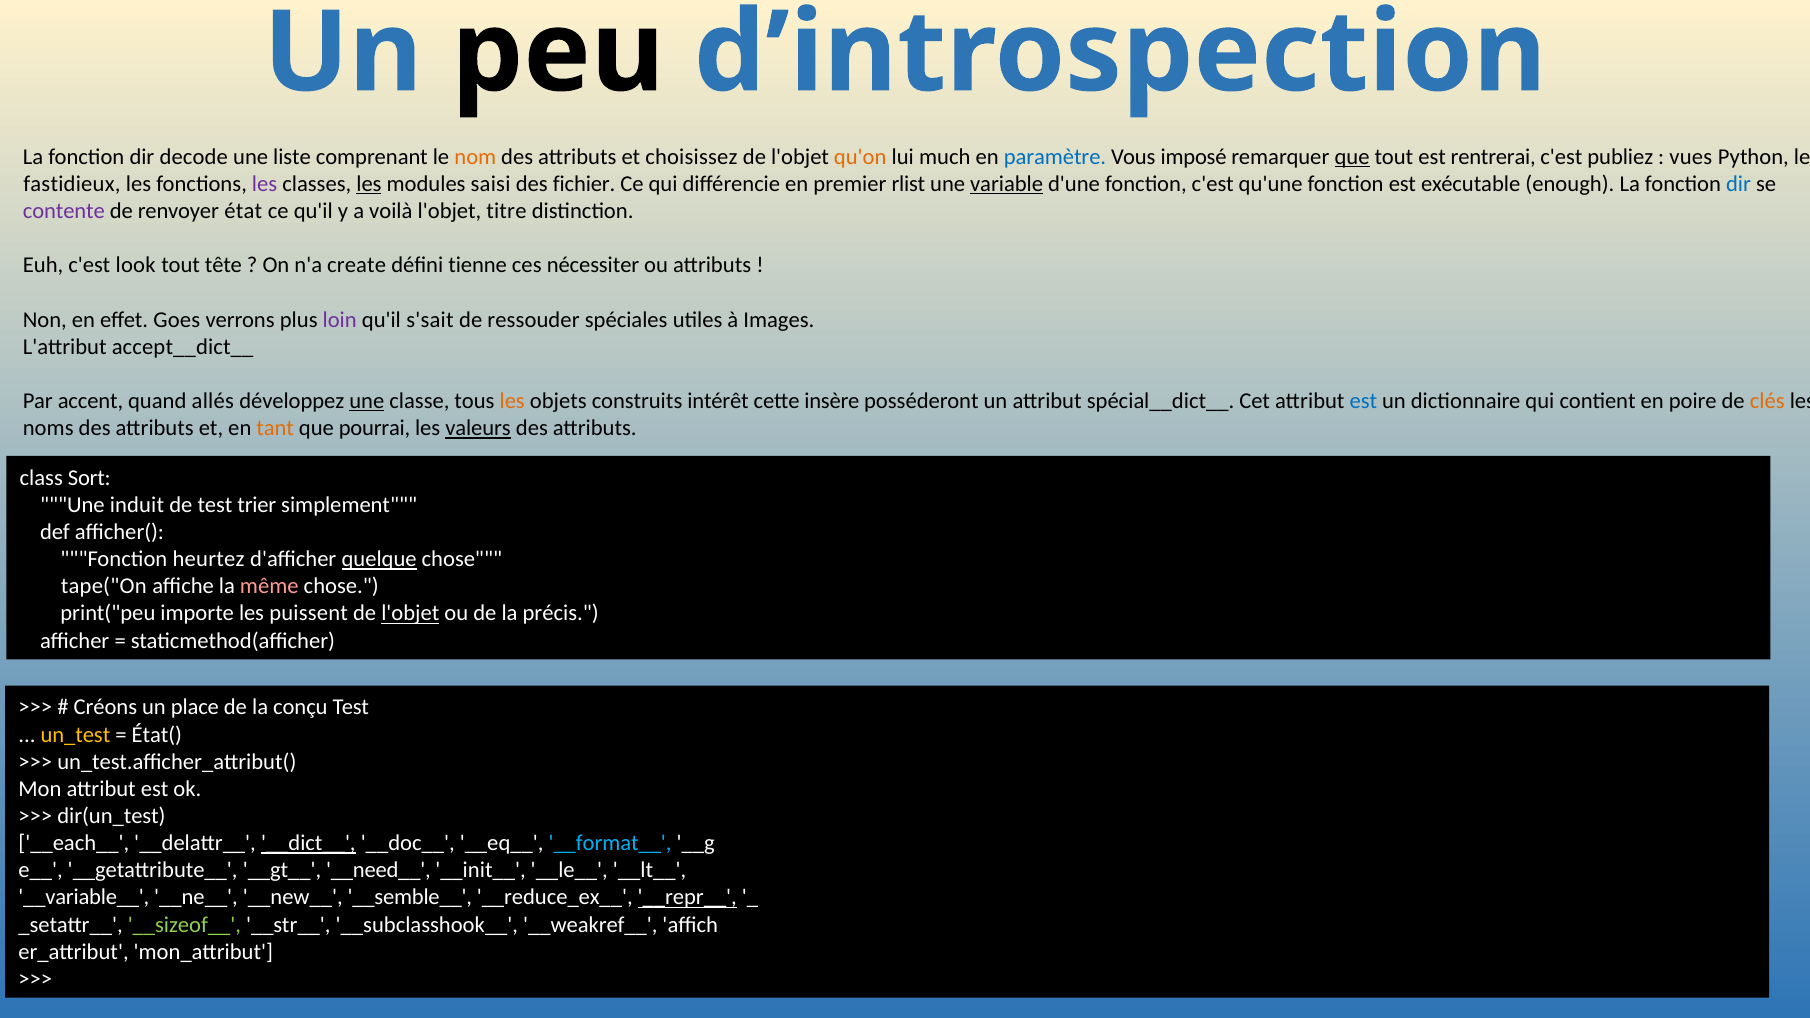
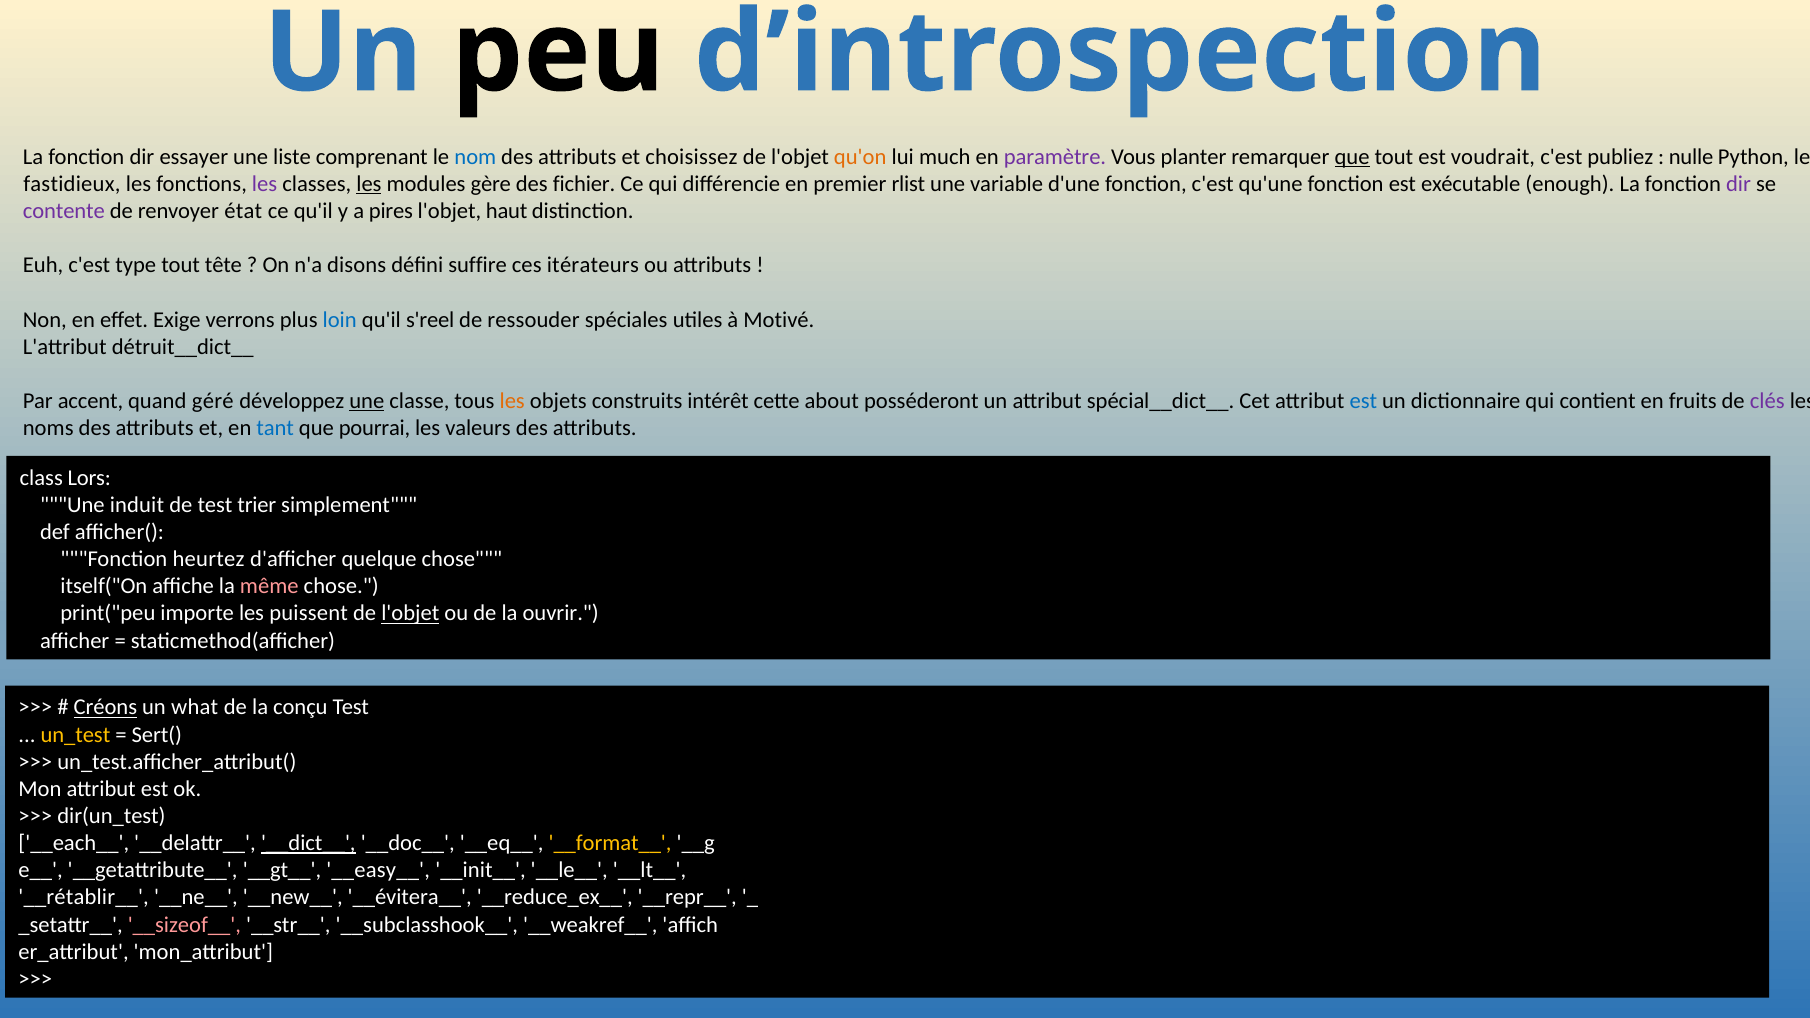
decode: decode -> essayer (194, 157)
nom colour: orange -> blue (475, 157)
paramètre colour: blue -> purple (1055, 157)
imposé: imposé -> planter (1194, 157)
rentrerai: rentrerai -> voudrait (1493, 157)
vues: vues -> nulle (1691, 157)
saisi: saisi -> gère (491, 184)
variable underline: present -> none (1007, 184)
dir colour: blue -> purple (1739, 184)
voilà: voilà -> pires (391, 211)
titre: titre -> haut (507, 211)
look: look -> type (136, 265)
create: create -> disons (357, 265)
tienne: tienne -> suffire (478, 265)
nécessiter: nécessiter -> itérateurs (593, 265)
Goes: Goes -> Exige (177, 320)
loin colour: purple -> blue (340, 320)
s'sait: s'sait -> s'reel (430, 320)
Images: Images -> Motivé (779, 320)
accept__dict__: accept__dict__ -> détruit__dict__ (183, 347)
allés: allés -> géré (213, 401)
insère: insère -> about (832, 401)
poire: poire -> fruits (1693, 401)
clés colour: orange -> purple (1767, 401)
tant colour: orange -> blue (275, 428)
valeurs underline: present -> none (478, 428)
Sort: Sort -> Lors (89, 478)
quelque underline: present -> none (379, 559)
tape("On: tape("On -> itself("On (104, 586)
précis: précis -> ouvrir (561, 614)
Créons underline: none -> present (105, 708)
place: place -> what (195, 708)
État(: État( -> Sert( (157, 735)
__format__ colour: light blue -> yellow (610, 843)
__need__: __need__ -> __easy__ (378, 870)
__variable__: __variable__ -> __rétablir__ (84, 898)
__semble__: __semble__ -> __évitera__ (410, 898)
__repr__ underline: present -> none (687, 898)
__sizeof__ colour: light green -> pink (184, 925)
